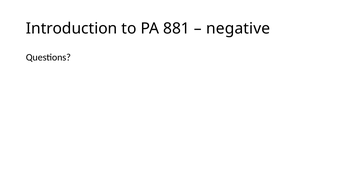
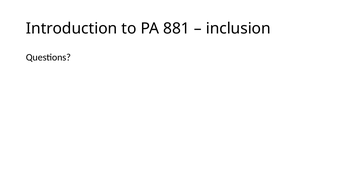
negative: negative -> inclusion (238, 29)
